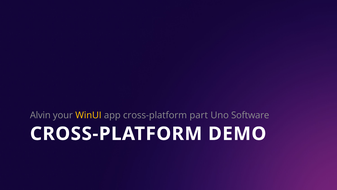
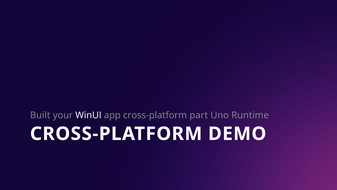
Alvin: Alvin -> Built (40, 115)
WinUI colour: yellow -> white (88, 115)
Software: Software -> Runtime (250, 115)
